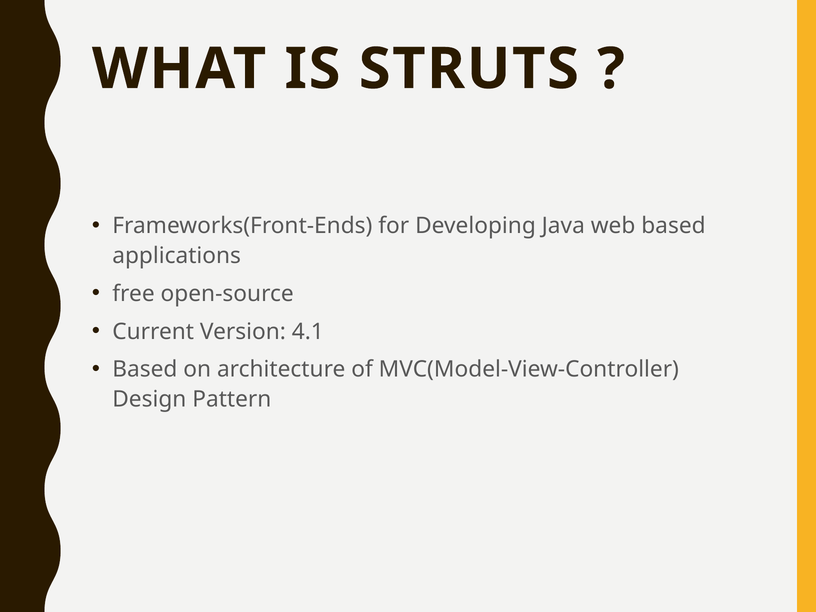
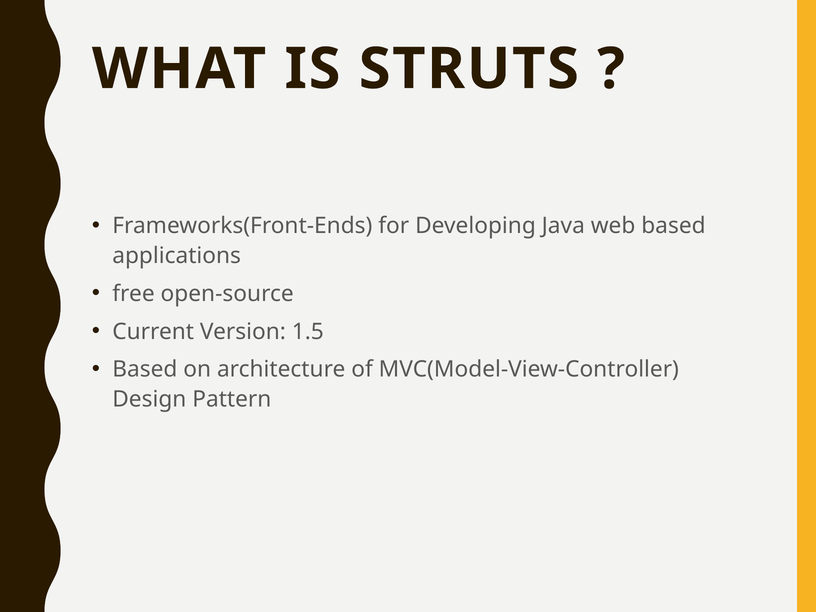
4.1: 4.1 -> 1.5 (308, 332)
